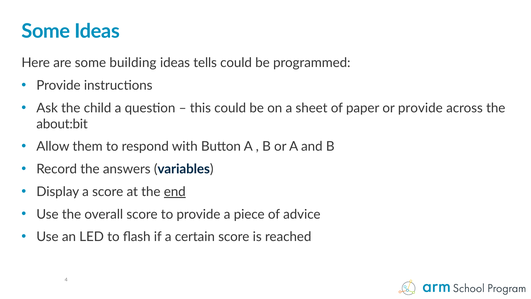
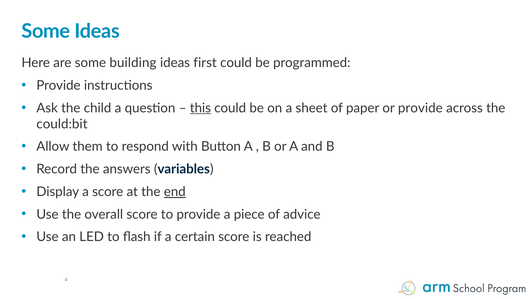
tells: tells -> first (205, 63)
this underline: none -> present (200, 108)
about:bit: about:bit -> could:bit (62, 124)
